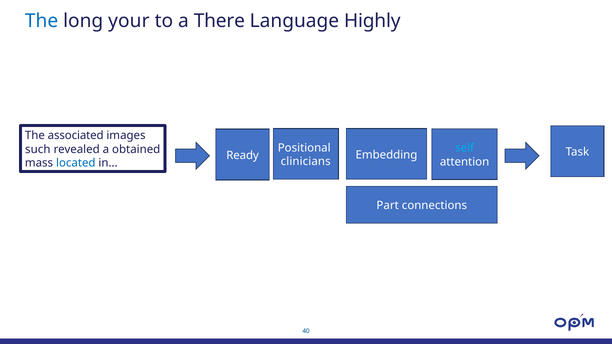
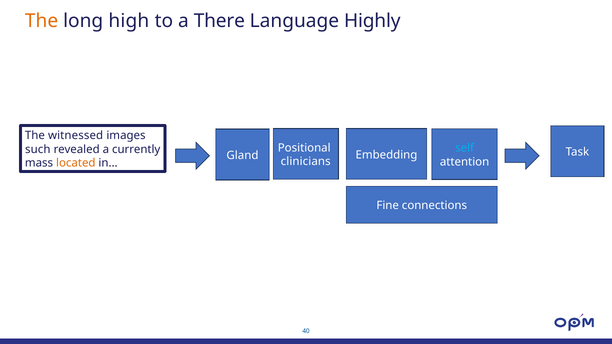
The colour: blue -> orange (42, 21)
your: your -> high (129, 21)
associated: associated -> witnessed (76, 136)
obtained: obtained -> currently (136, 149)
Ready: Ready -> Gland (242, 155)
located colour: blue -> orange (76, 163)
Part: Part -> Fine (388, 206)
